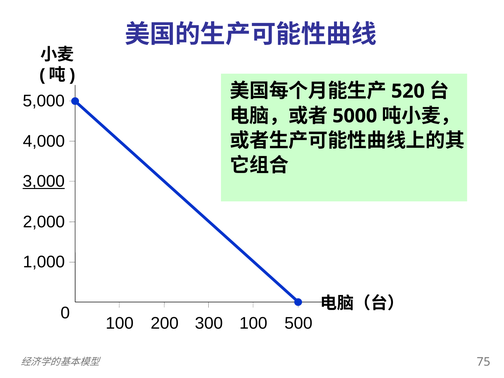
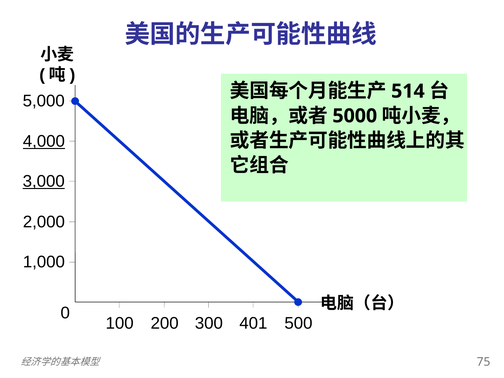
520: 520 -> 514 (408, 91)
4,000 underline: none -> present (44, 141)
300 100: 100 -> 401 (253, 323)
